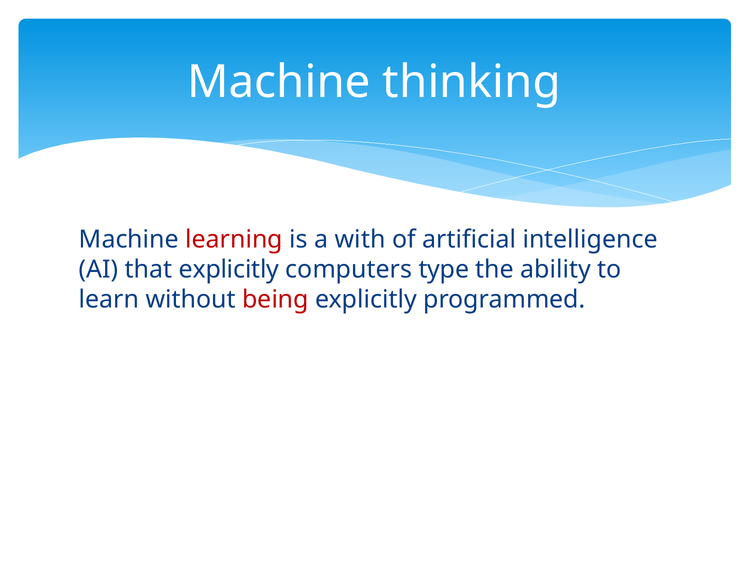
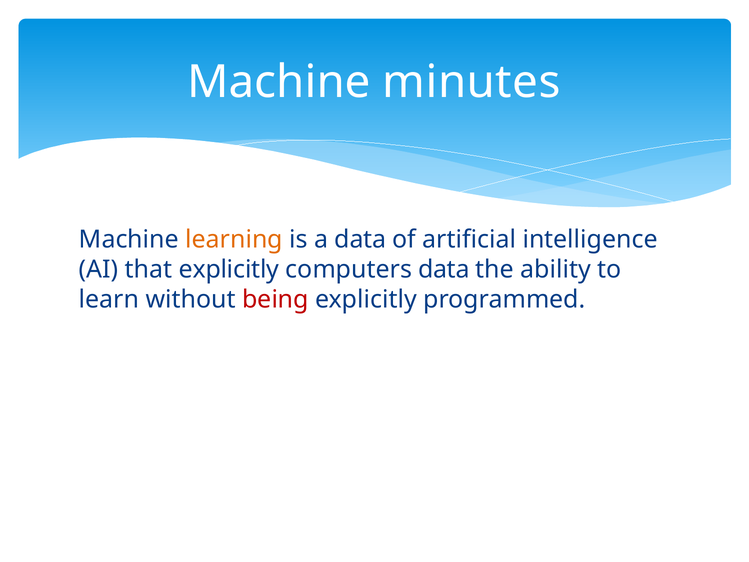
thinking: thinking -> minutes (472, 82)
learning colour: red -> orange (234, 240)
a with: with -> data (360, 240)
computers type: type -> data (444, 270)
